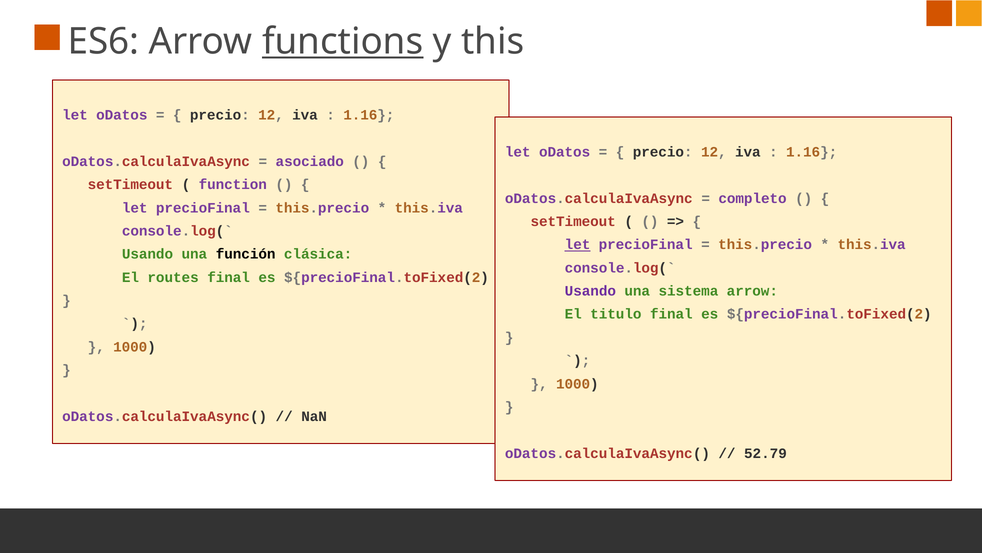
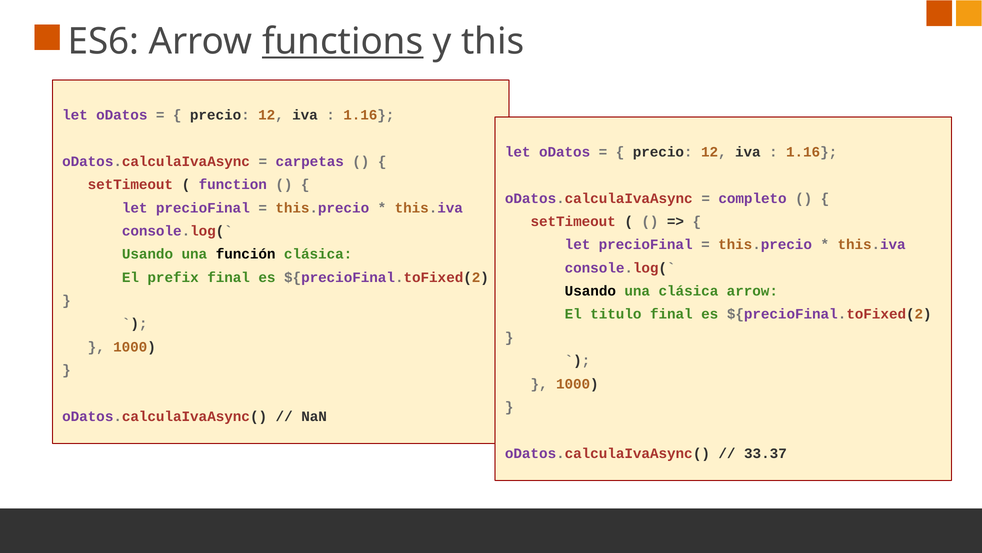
asociado: asociado -> carpetas (310, 161)
let underline: present -> none (578, 244)
routes: routes -> prefix (173, 277)
Usando colour: purple -> black (590, 291)
una sistema: sistema -> clásica (688, 291)
52.79: 52.79 -> 33.37 (765, 453)
